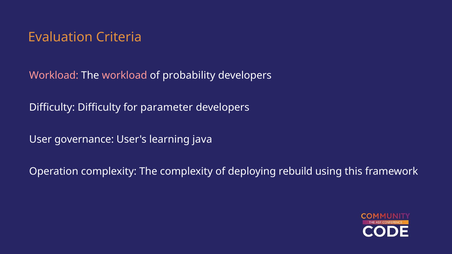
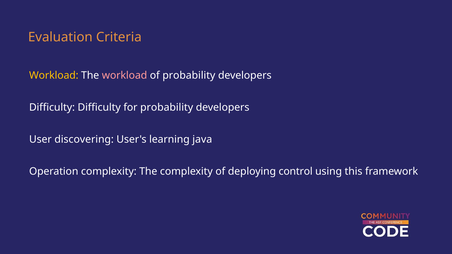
Workload colour: pink -> yellow (54, 75)
for parameter: parameter -> probability (167, 107)
governance: governance -> discovering (84, 139)
rebuild: rebuild -> control (296, 171)
